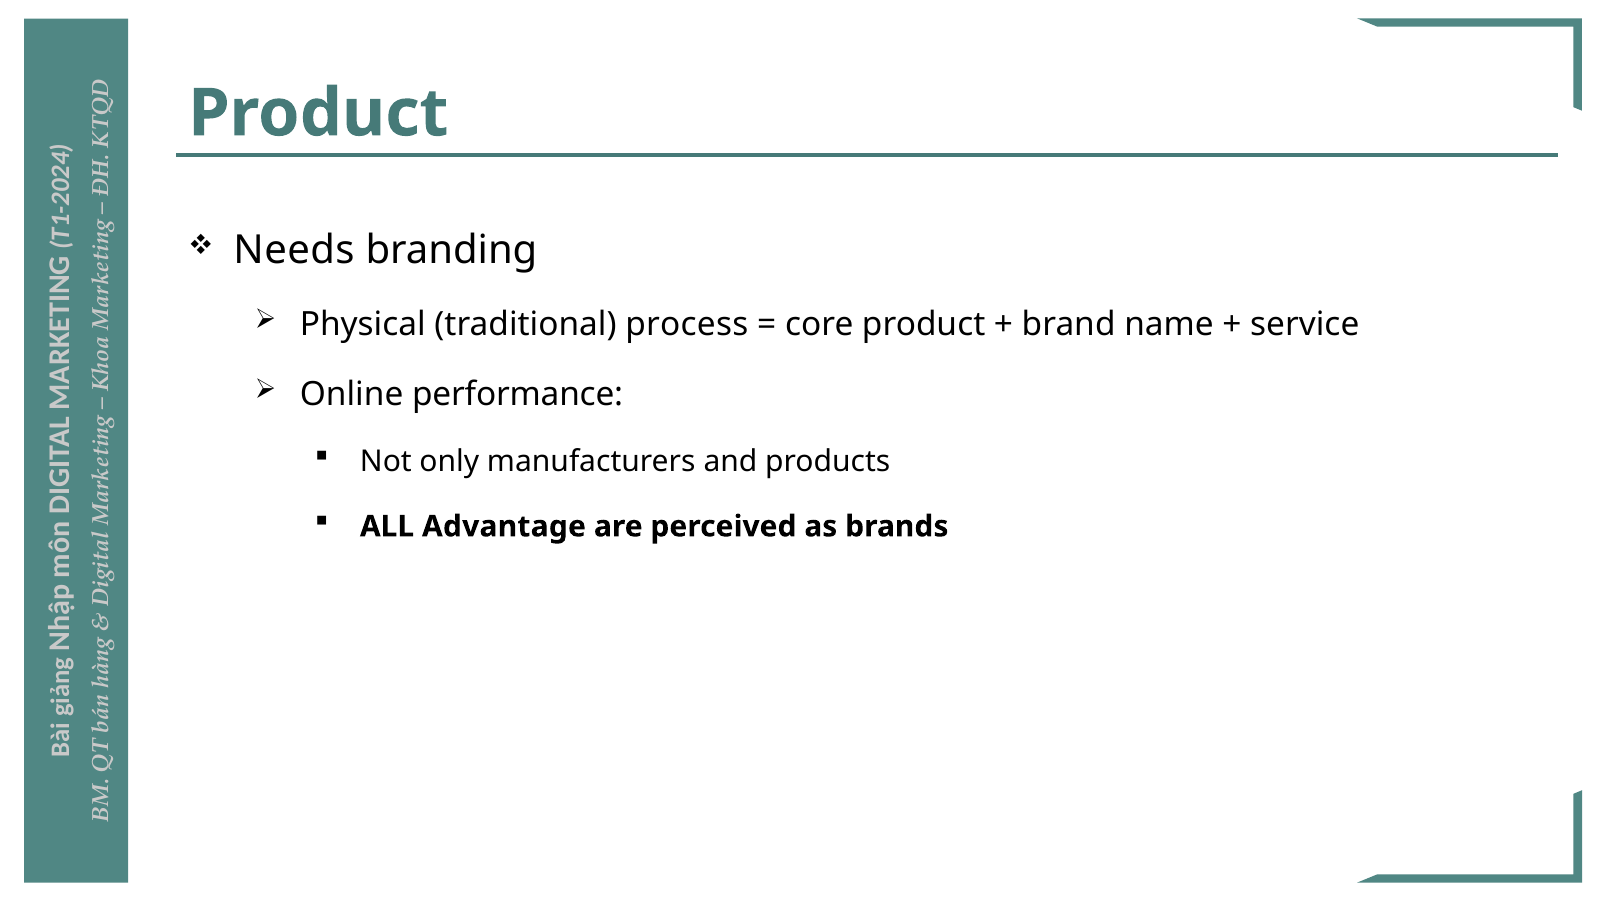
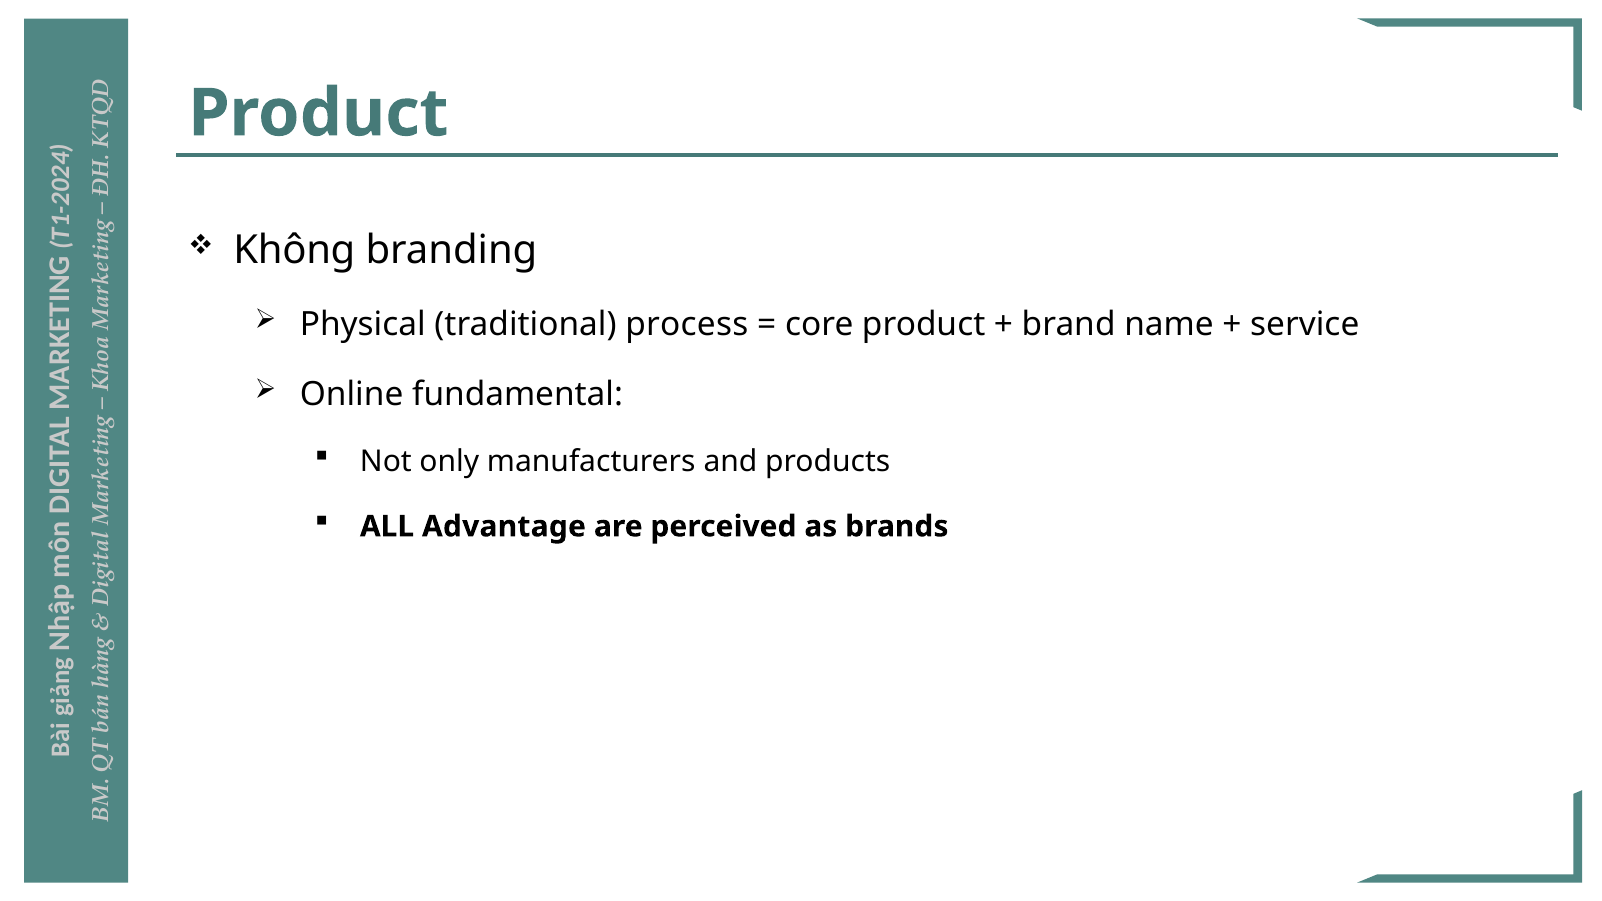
Needs: Needs -> Không (294, 251)
performance: performance -> fundamental (518, 395)
